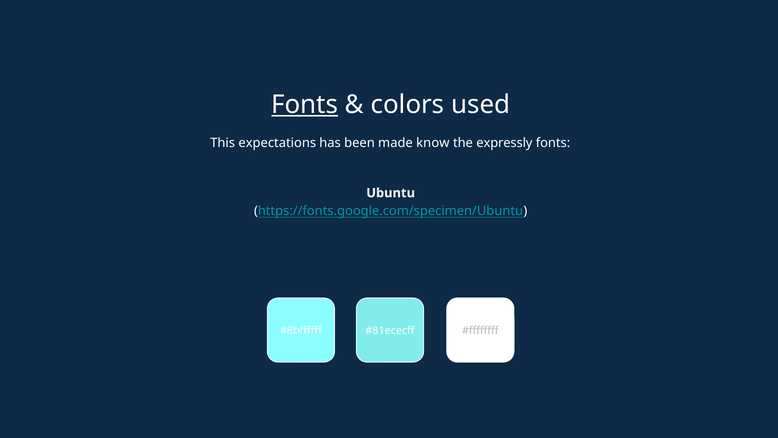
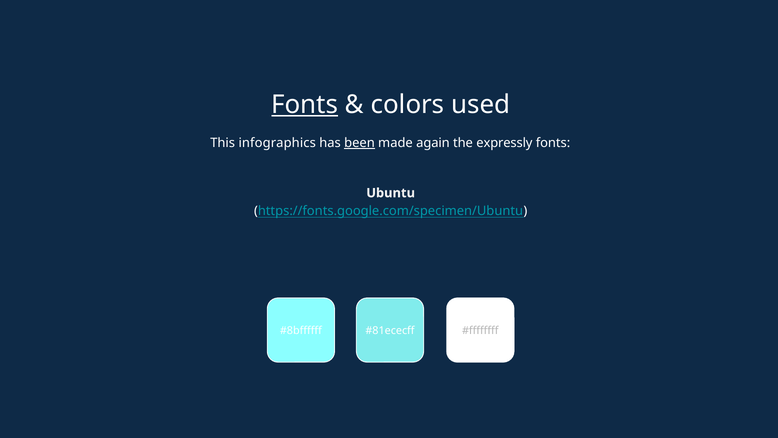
expectations: expectations -> infographics (277, 143)
been underline: none -> present (359, 143)
know: know -> again (433, 143)
